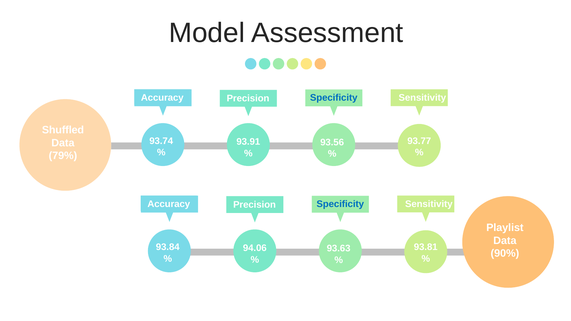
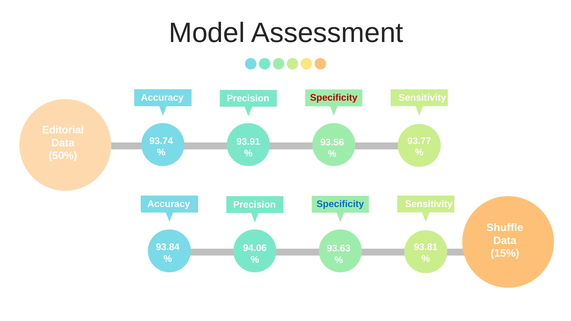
Specificity colour: blue -> red (334, 98)
Shuffled: Shuffled -> Editorial (63, 130)
79%: 79% -> 50% (63, 156)
Playlist: Playlist -> Shuffle (505, 228)
90%: 90% -> 15% (505, 254)
